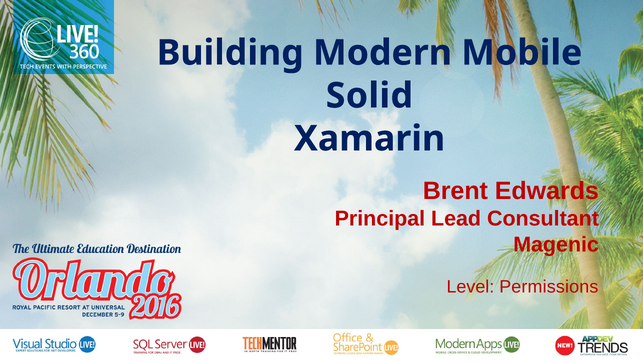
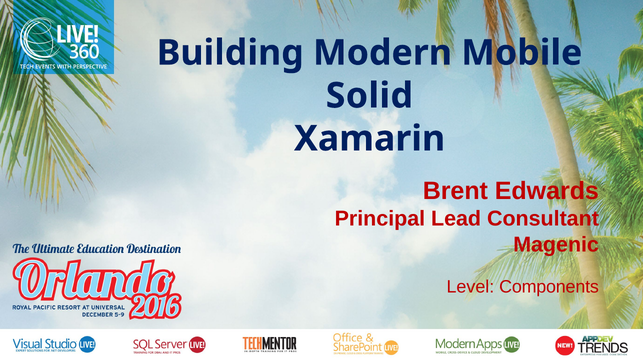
Permissions: Permissions -> Components (549, 286)
